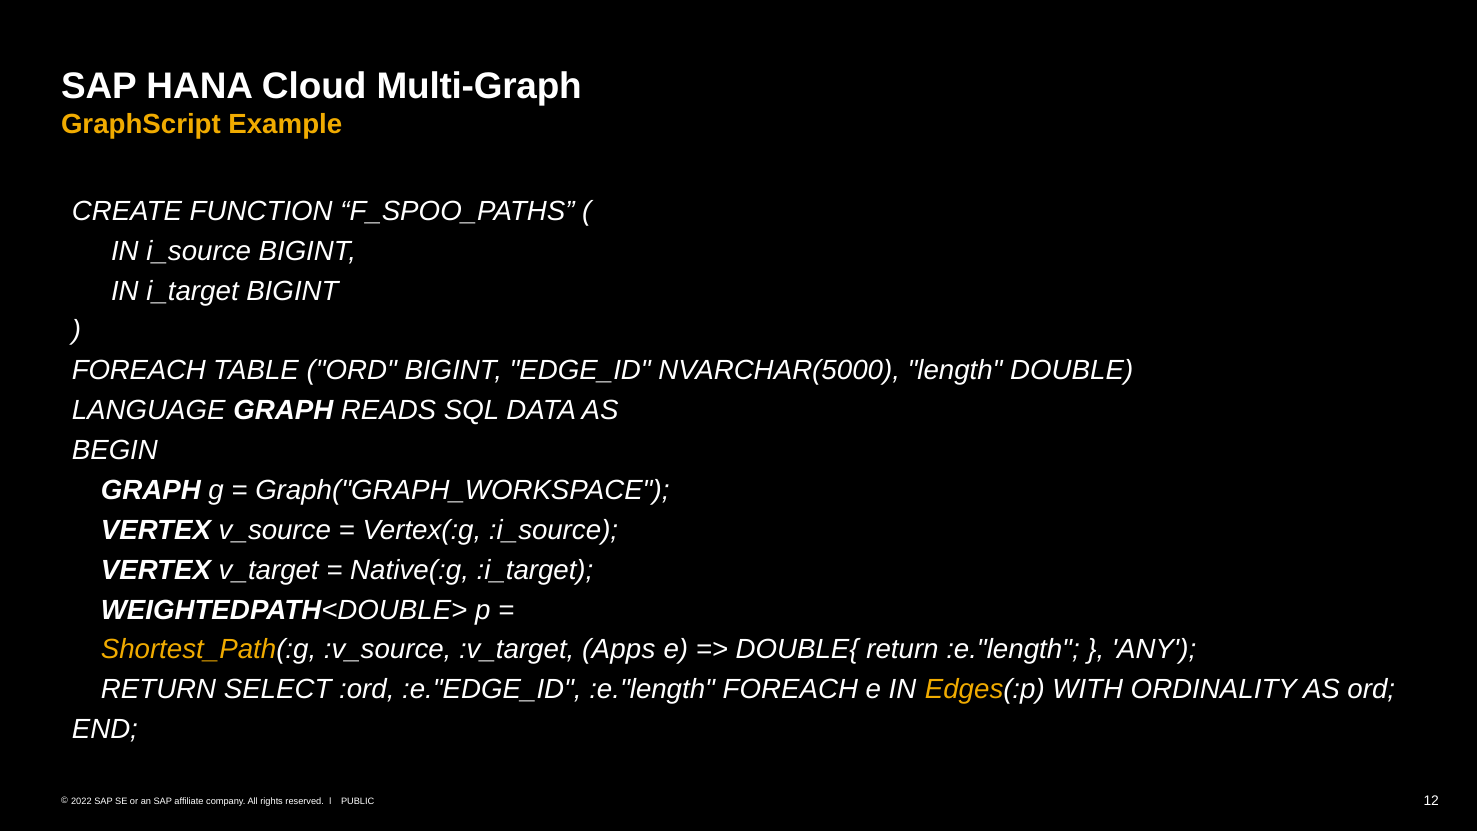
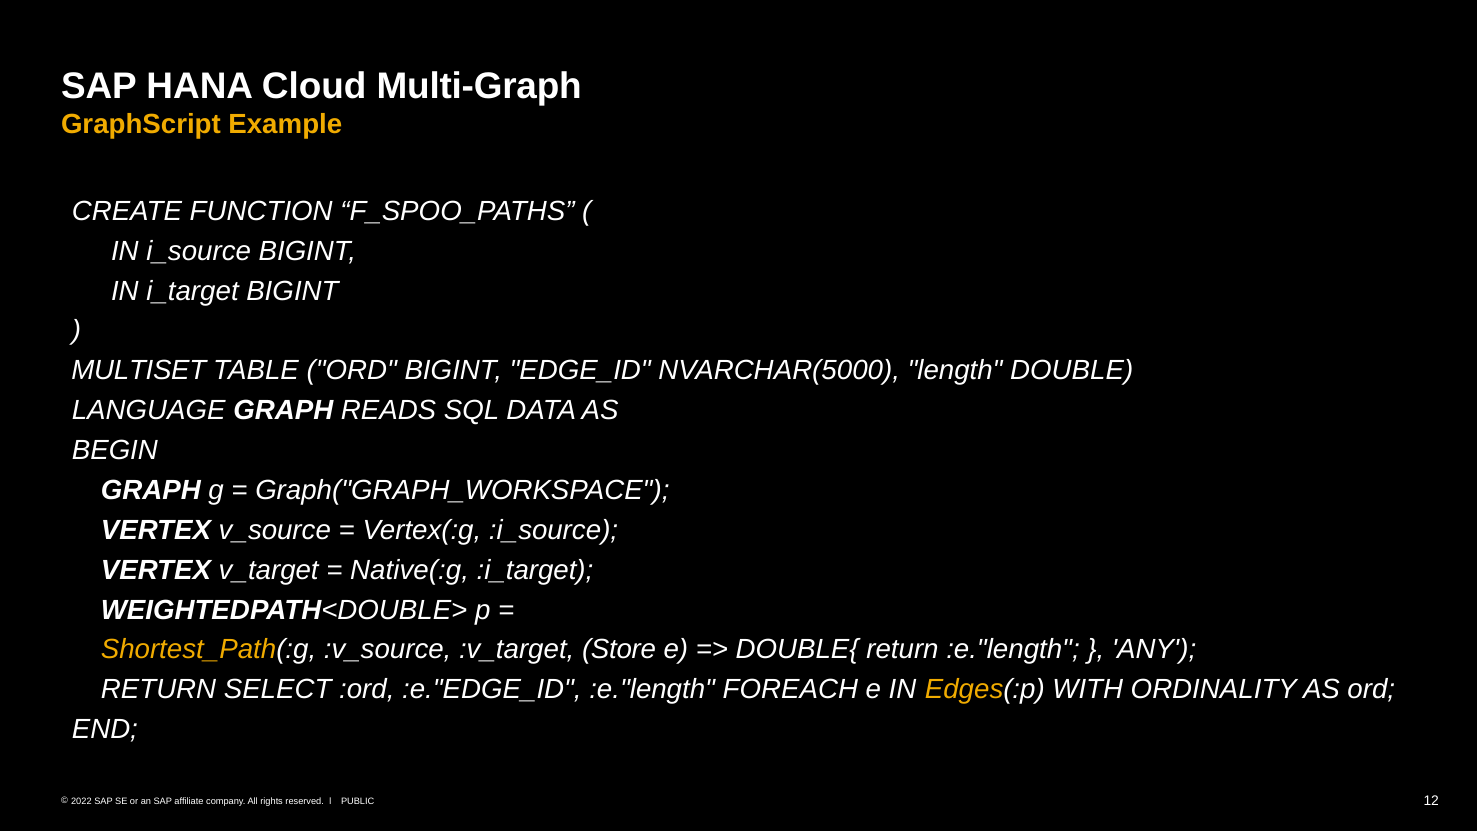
FOREACH: FOREACH -> MULTISET (139, 371)
Apps: Apps -> Store (619, 649)
